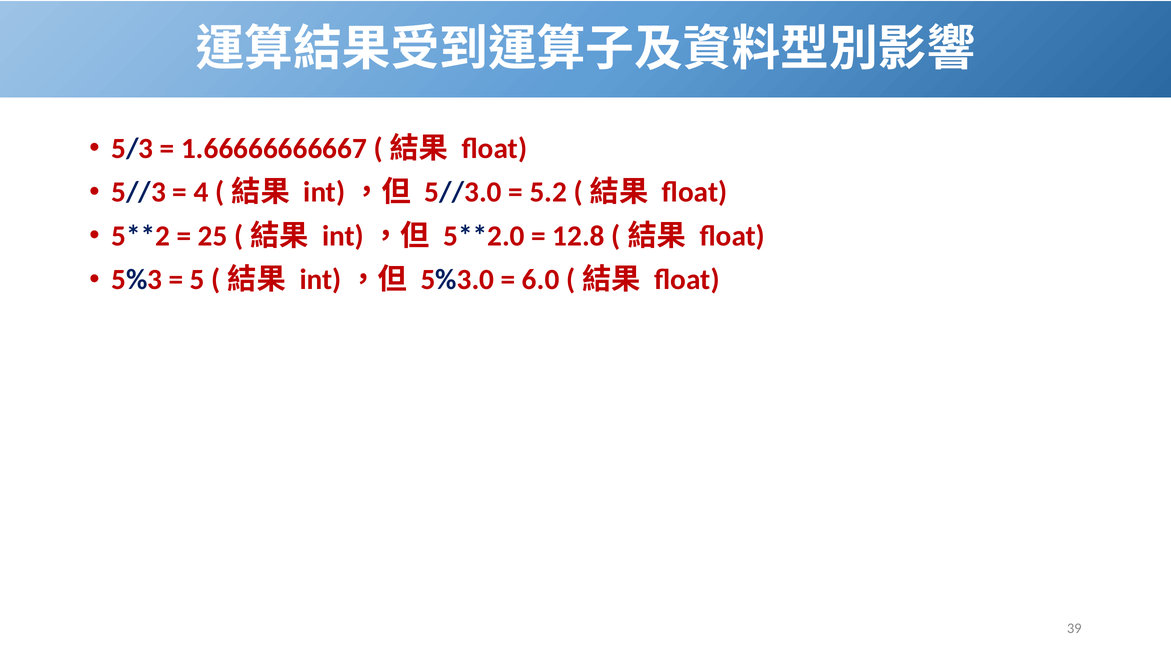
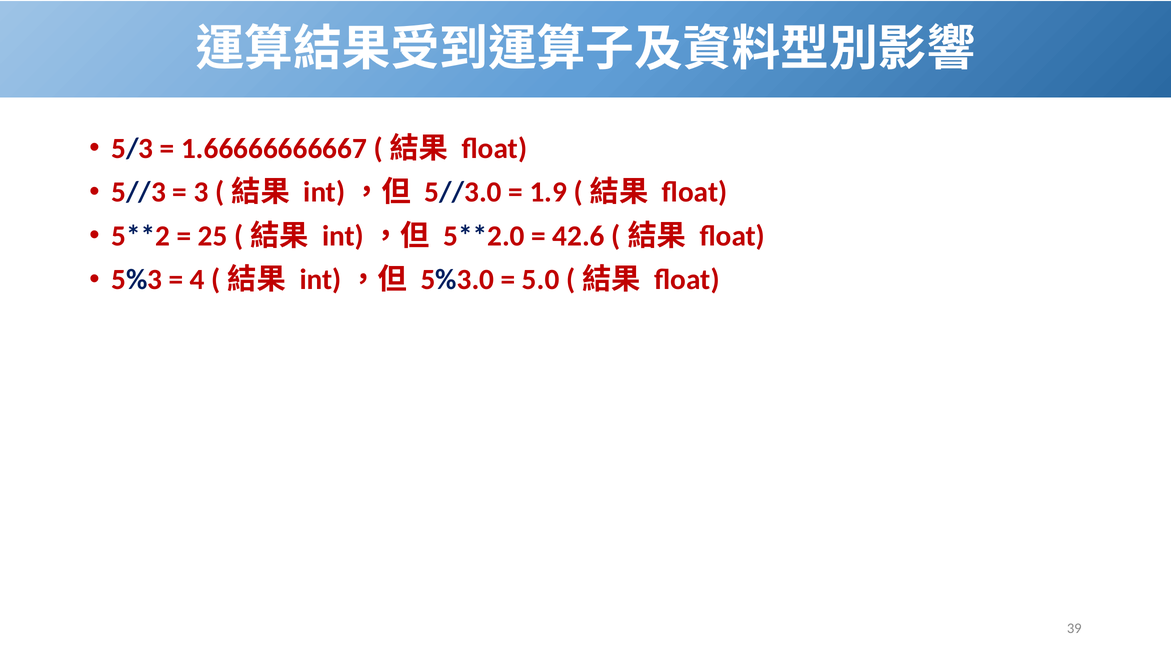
4: 4 -> 3 (201, 192)
5.2: 5.2 -> 1.9 (548, 192)
12.8: 12.8 -> 42.6 (579, 236)
5: 5 -> 4 (197, 280)
6.0: 6.0 -> 5.0 (541, 280)
